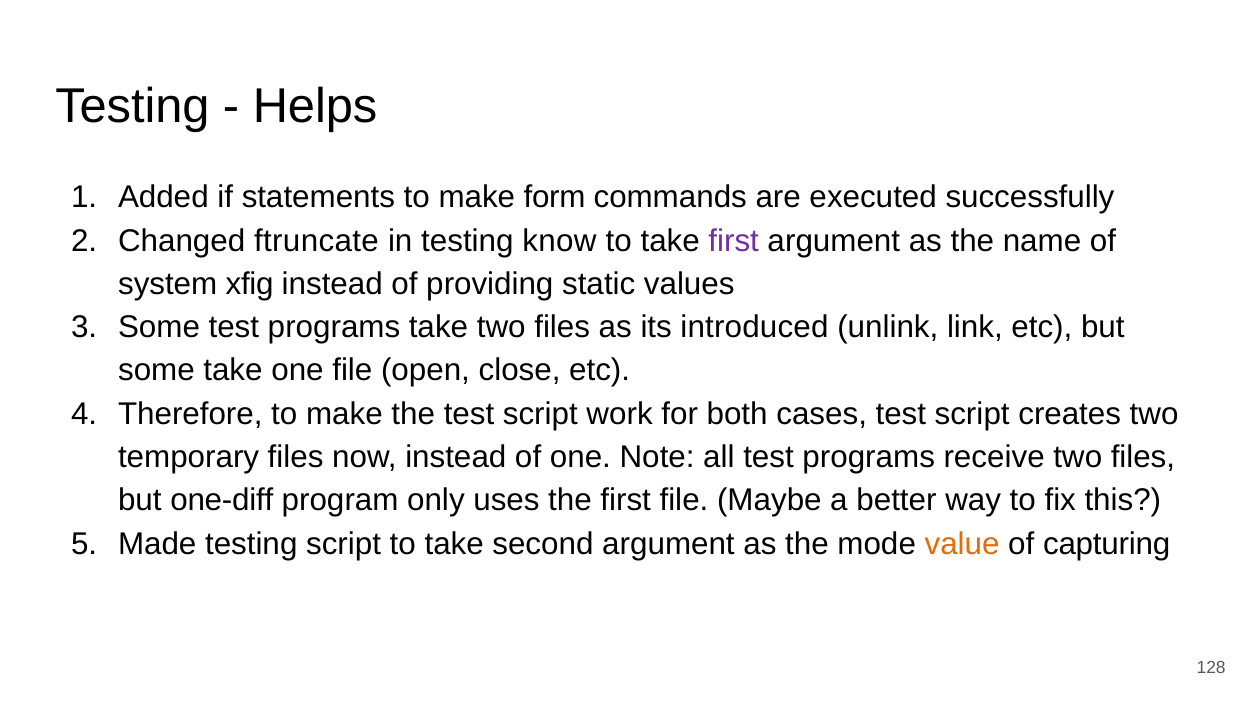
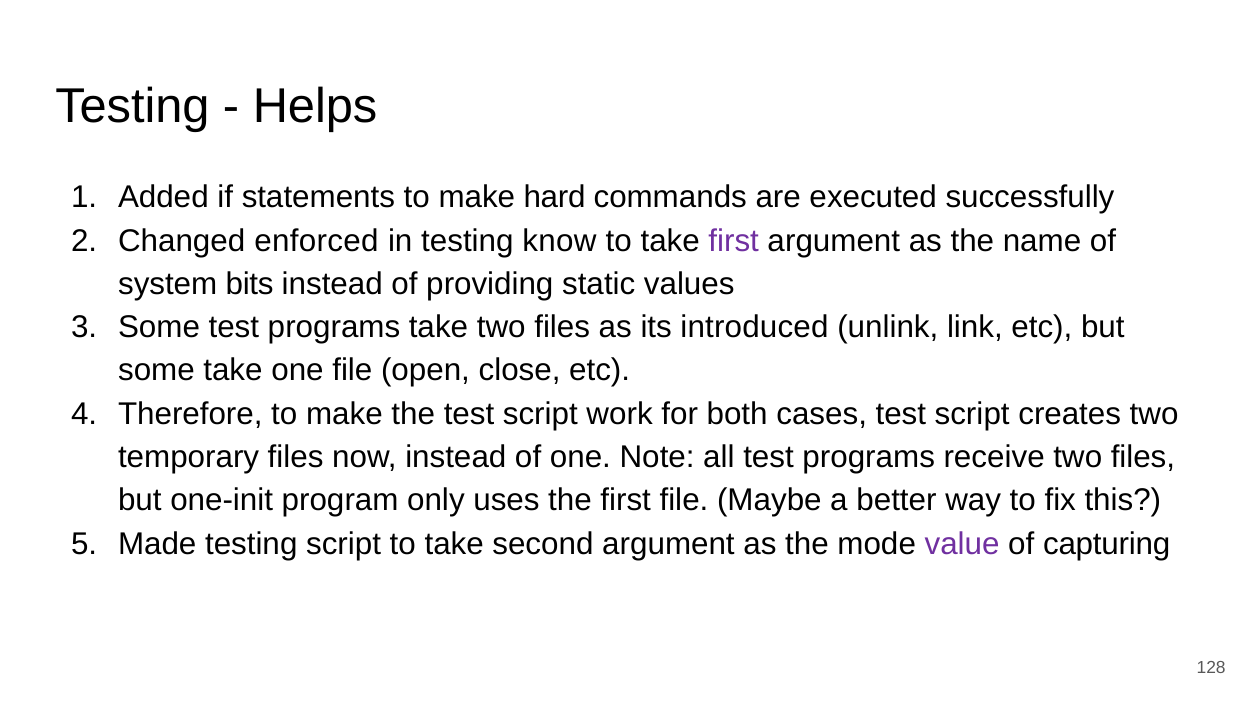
form: form -> hard (555, 197)
ftruncate: ftruncate -> enforced (316, 241)
xfig: xfig -> bits (250, 284)
one-diff: one-diff -> one-init (222, 500)
value colour: orange -> purple (962, 544)
